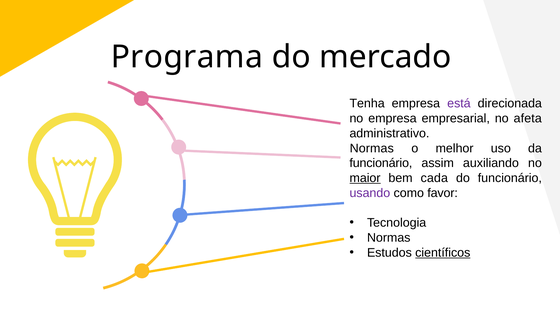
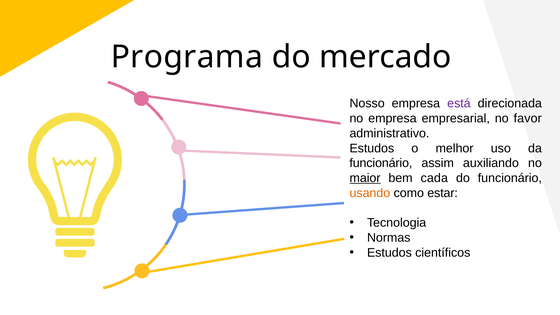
Tenha: Tenha -> Nosso (367, 103)
afeta: afeta -> favor (528, 118)
Normas: Normas -> Estudos (372, 148)
usando colour: purple -> orange (370, 193)
favor: favor -> estar (443, 193)
científicos underline: present -> none (443, 253)
